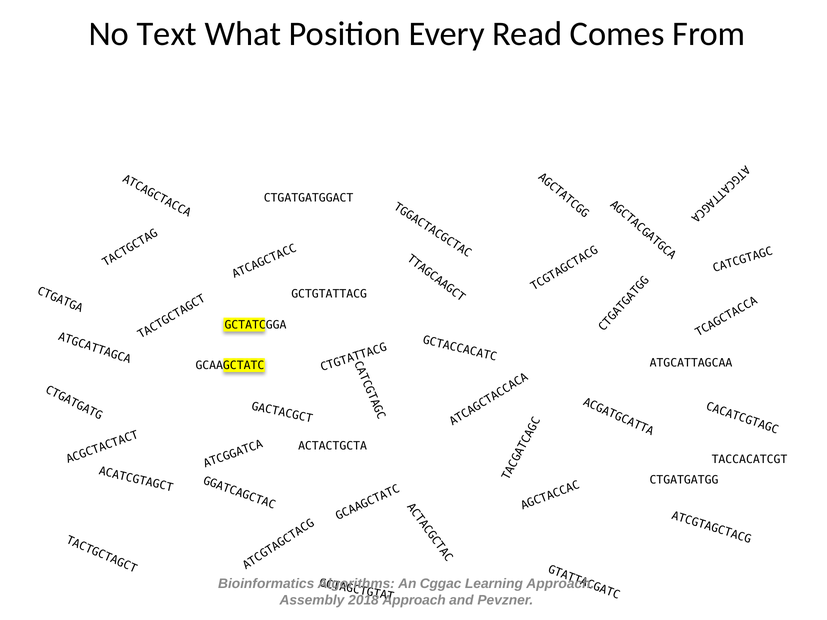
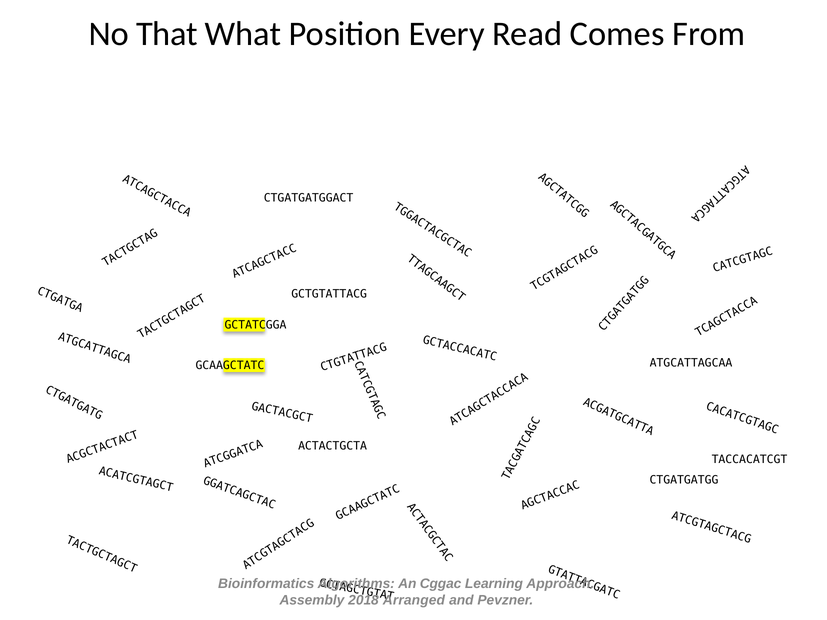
Text: Text -> That (167, 34)
Approach: Approach -> Arranged (414, 601)
